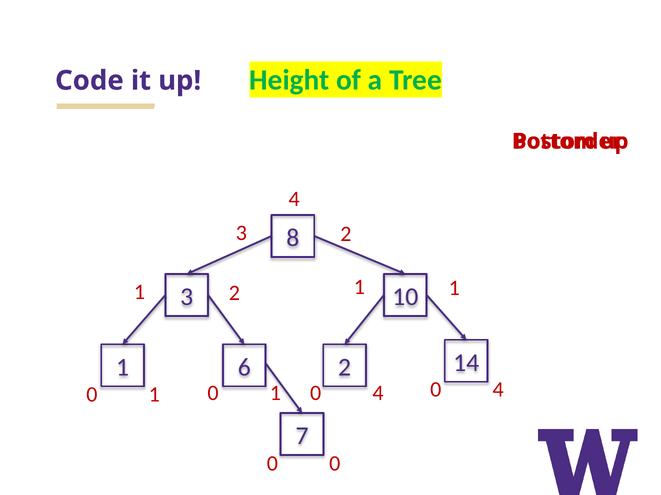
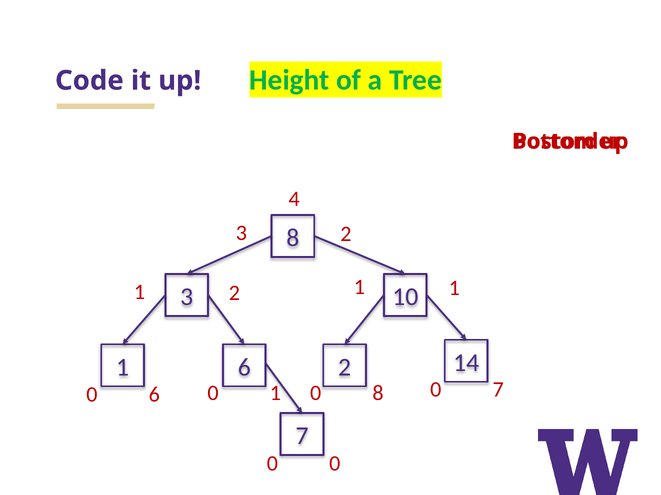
1 0 4: 4 -> 8 (378, 394)
4: 4 -> 7 (498, 390)
1: 1 -> 6 (154, 395)
